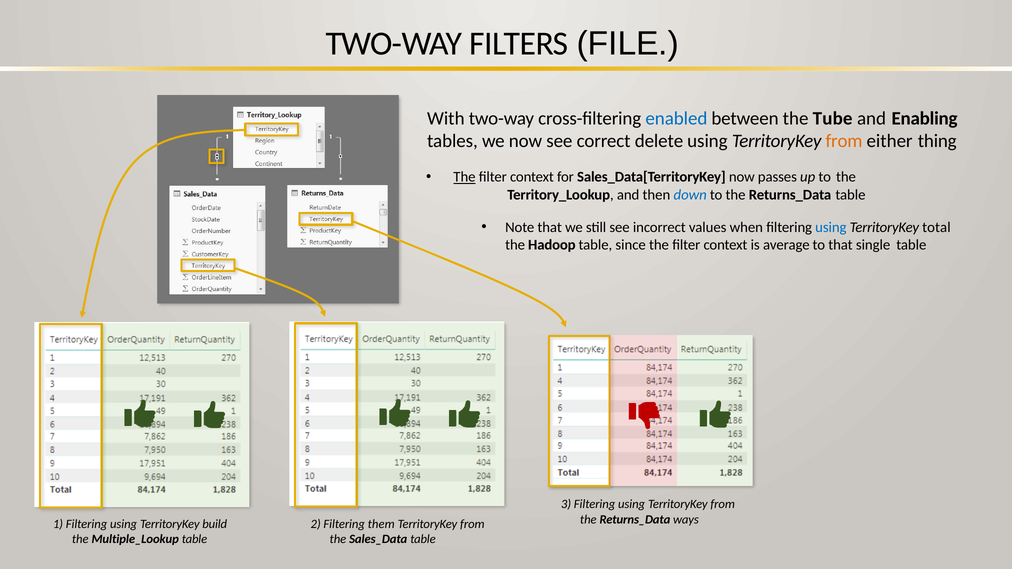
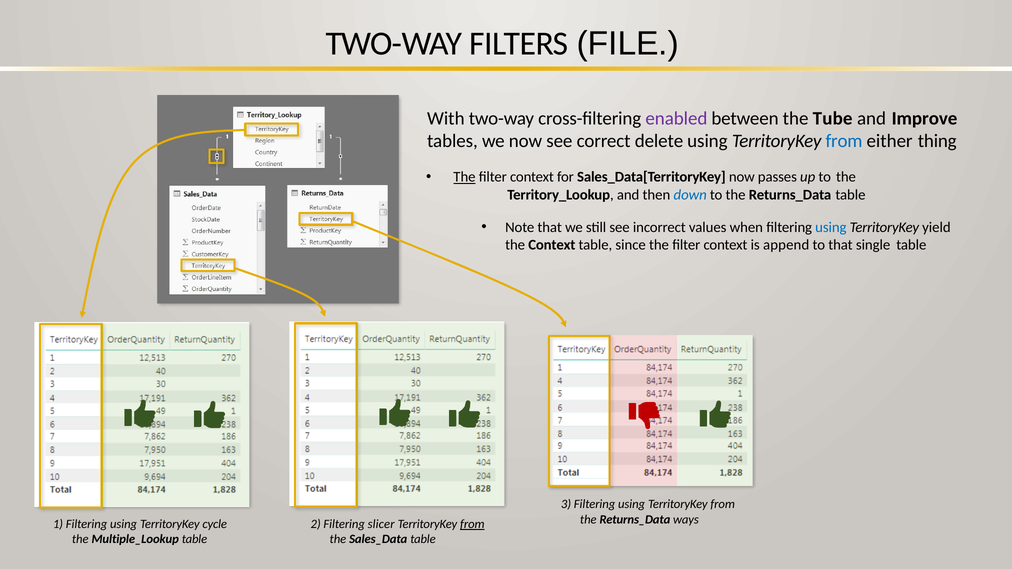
enabled colour: blue -> purple (676, 119)
Enabling: Enabling -> Improve (924, 119)
from colour: orange -> blue (844, 141)
total: total -> yield (936, 227)
the Hadoop: Hadoop -> Context (552, 245)
average: average -> append (786, 245)
build: build -> cycle (215, 524)
them: them -> slicer (381, 524)
from underline: none -> present (472, 524)
